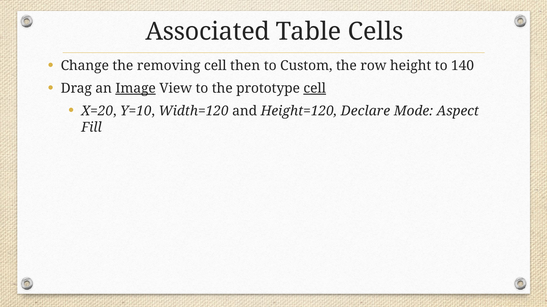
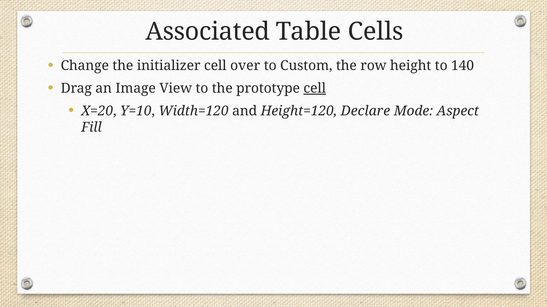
removing: removing -> initializer (169, 66)
then: then -> over (245, 66)
Image underline: present -> none (136, 89)
